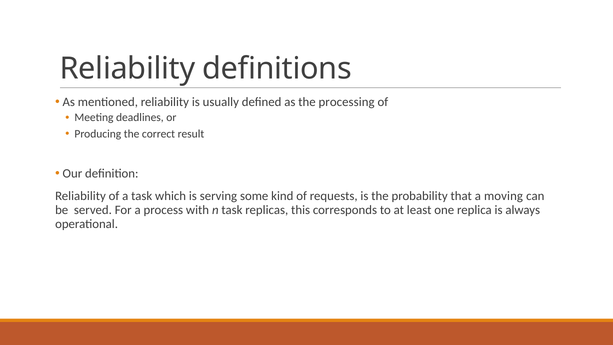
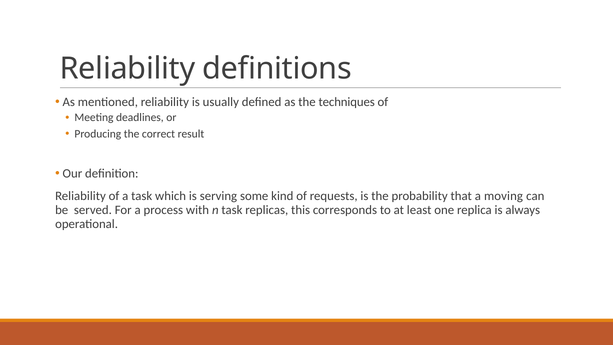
processing: processing -> techniques (347, 102)
